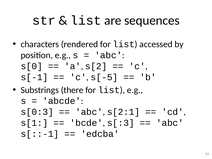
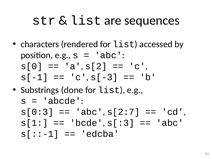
s[-5: s[-5 -> s[-3 (104, 77)
there: there -> done (72, 90)
s[2:1: s[2:1 -> s[2:7 (123, 112)
